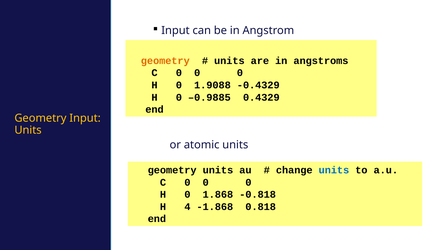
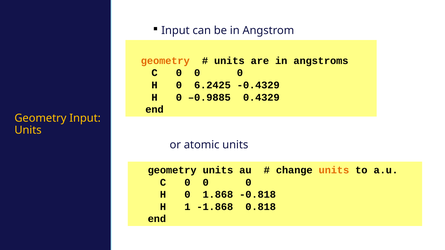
1.9088: 1.9088 -> 6.2425 (212, 85)
units colour: blue -> orange (334, 170)
4: 4 -> 1 (187, 207)
